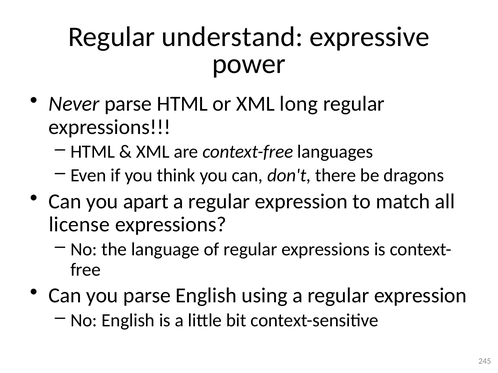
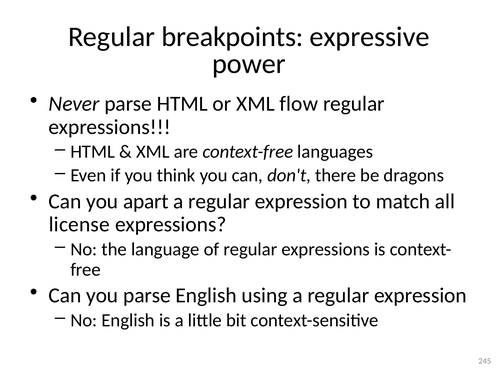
understand: understand -> breakpoints (233, 37)
long: long -> flow (299, 104)
